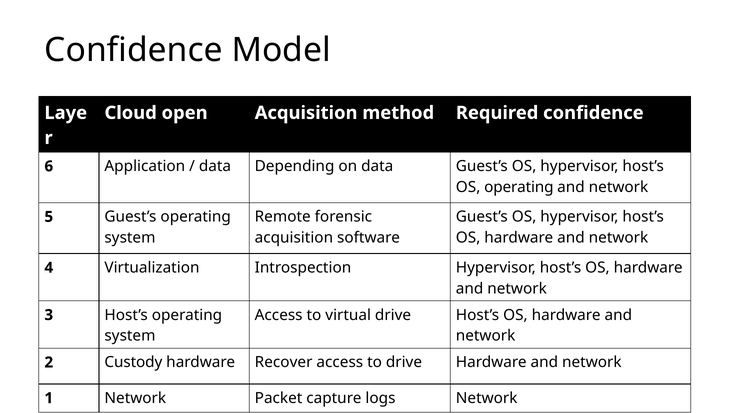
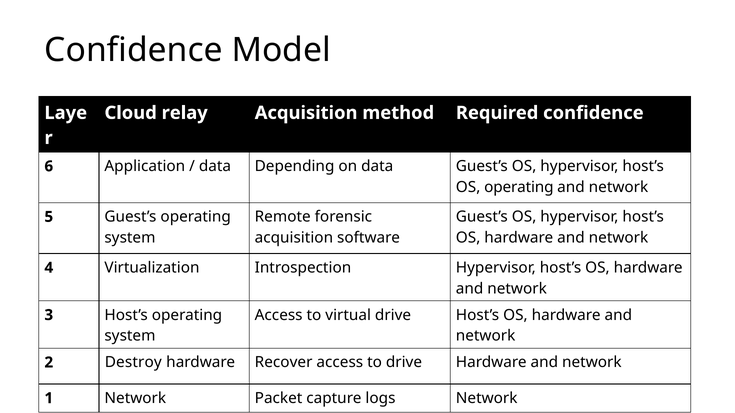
open: open -> relay (185, 113)
Custody: Custody -> Destroy (133, 363)
